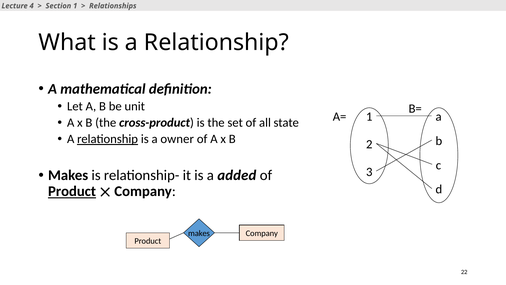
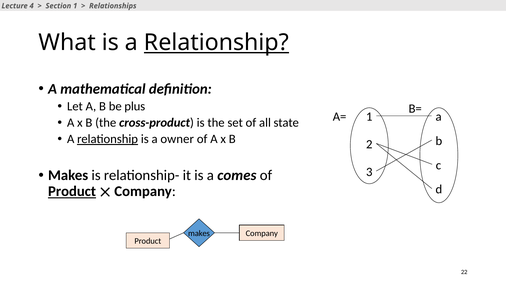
Relationship underline: none -> present (216, 43)
unit: unit -> plus (135, 106)
added: added -> comes (237, 175)
